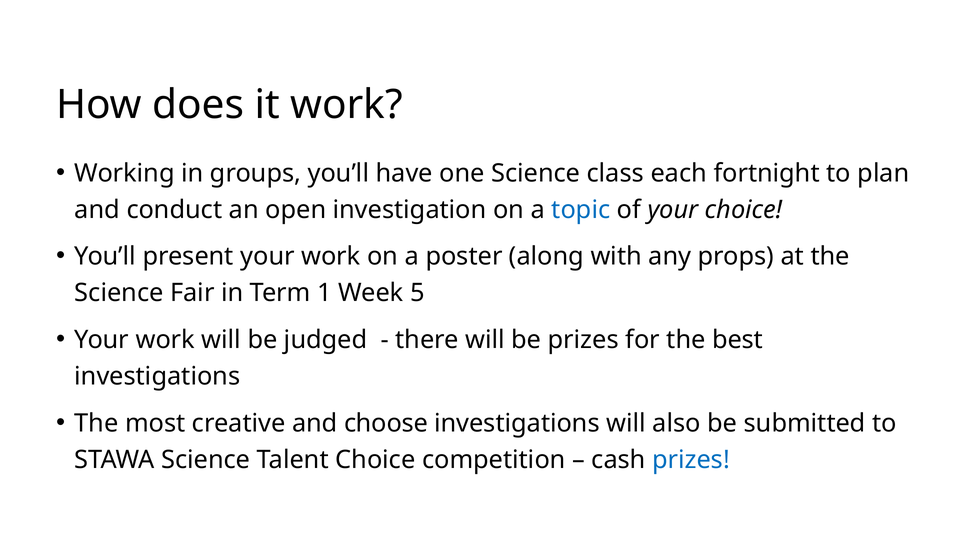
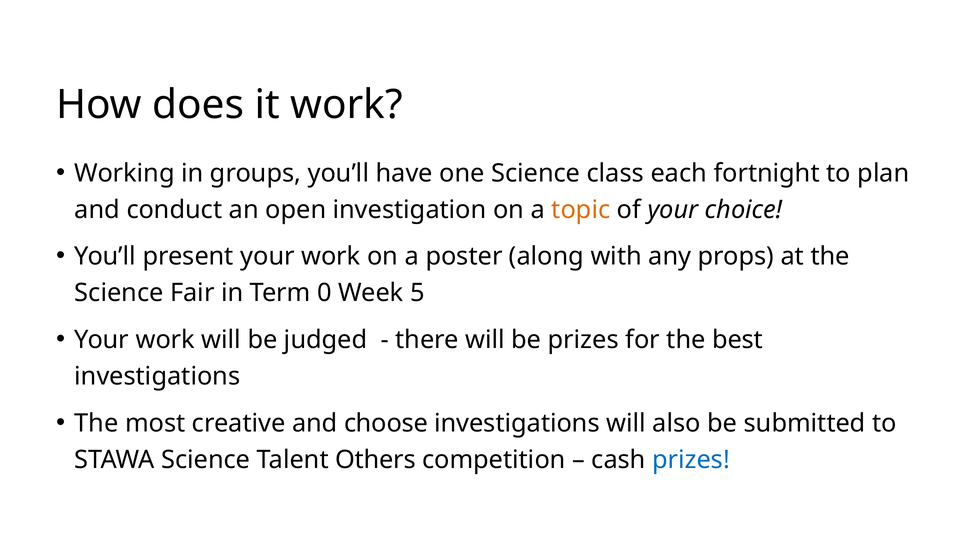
topic colour: blue -> orange (581, 210)
1: 1 -> 0 (324, 293)
Talent Choice: Choice -> Others (376, 459)
